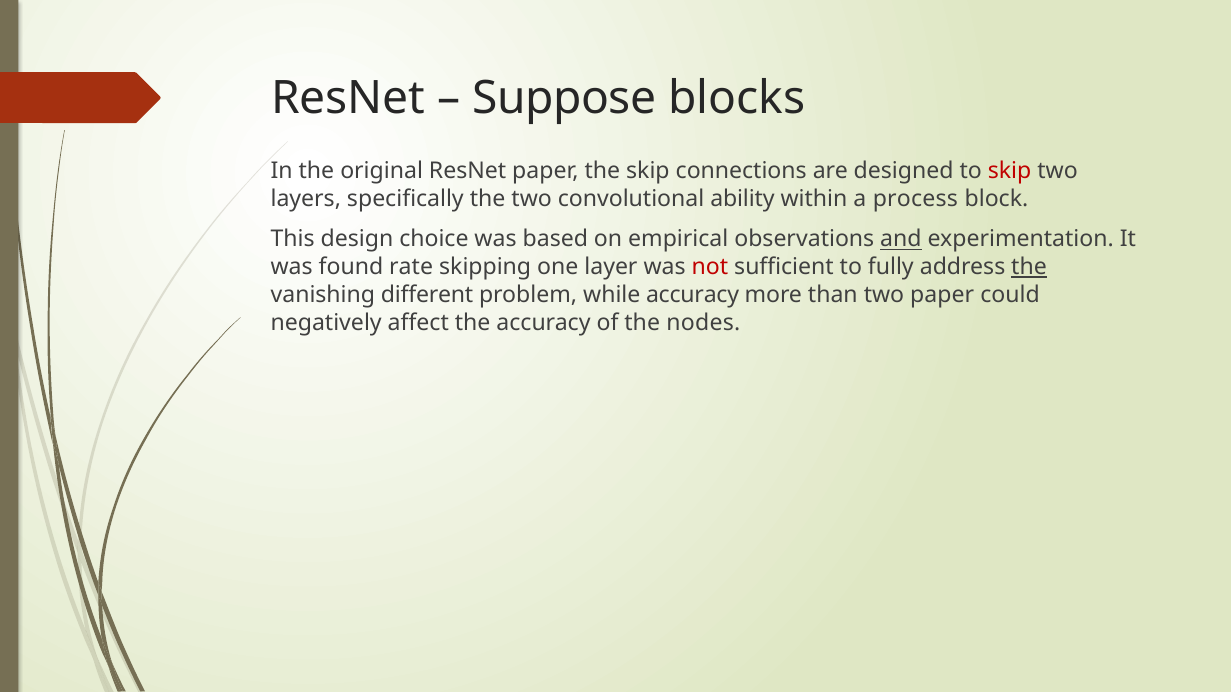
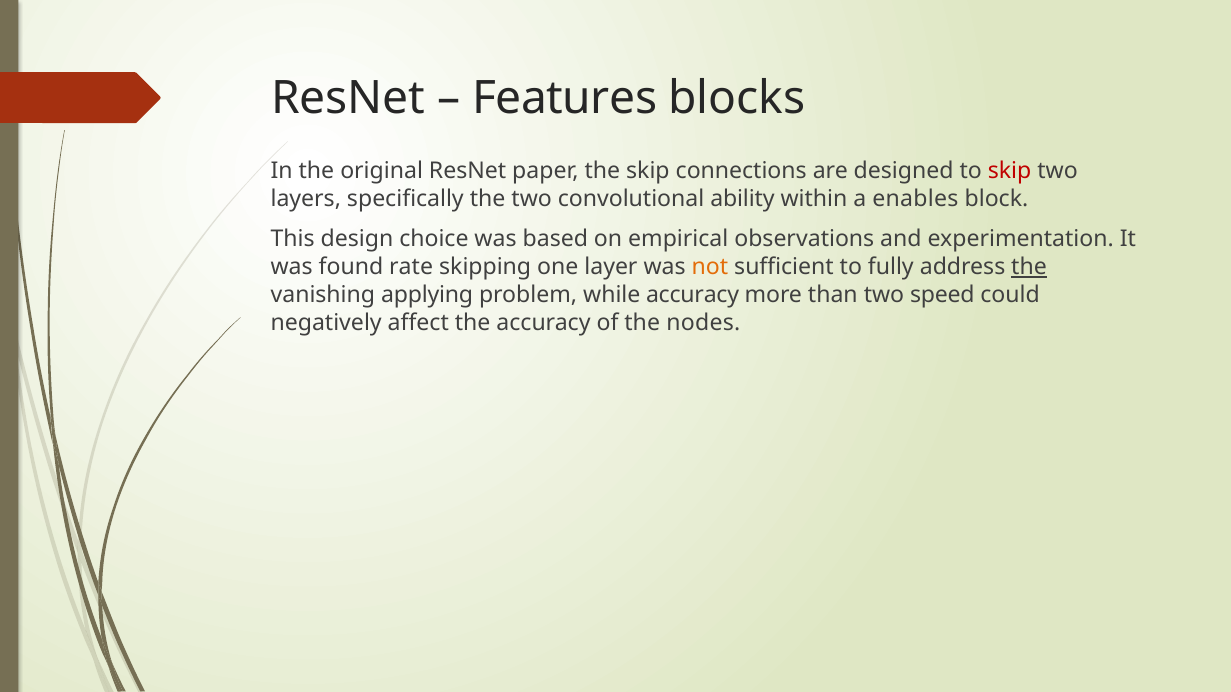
Suppose: Suppose -> Features (565, 99)
process: process -> enables (915, 199)
and underline: present -> none (901, 240)
not colour: red -> orange (710, 267)
different: different -> applying (427, 295)
two paper: paper -> speed (942, 295)
